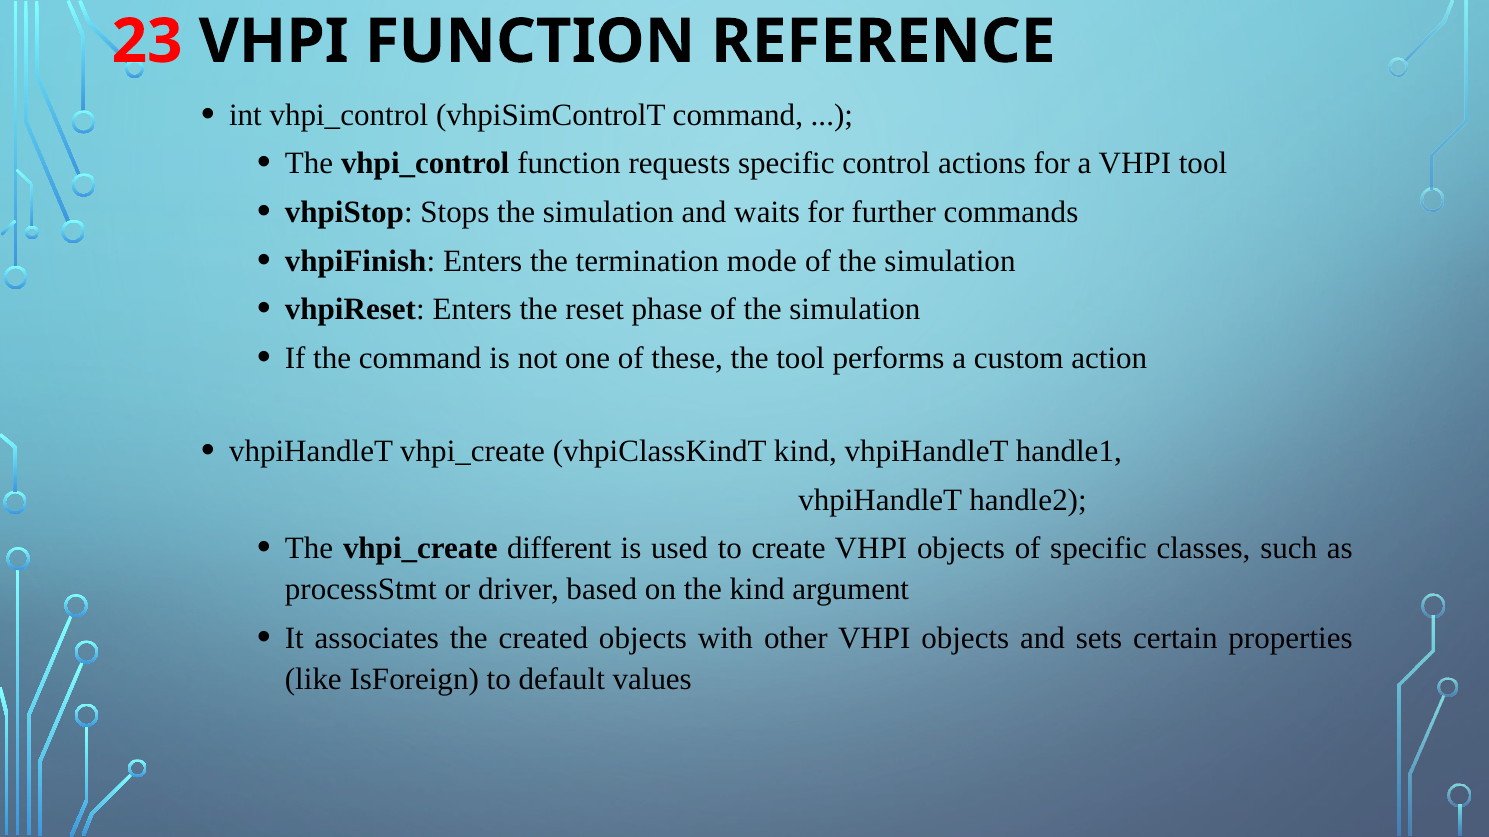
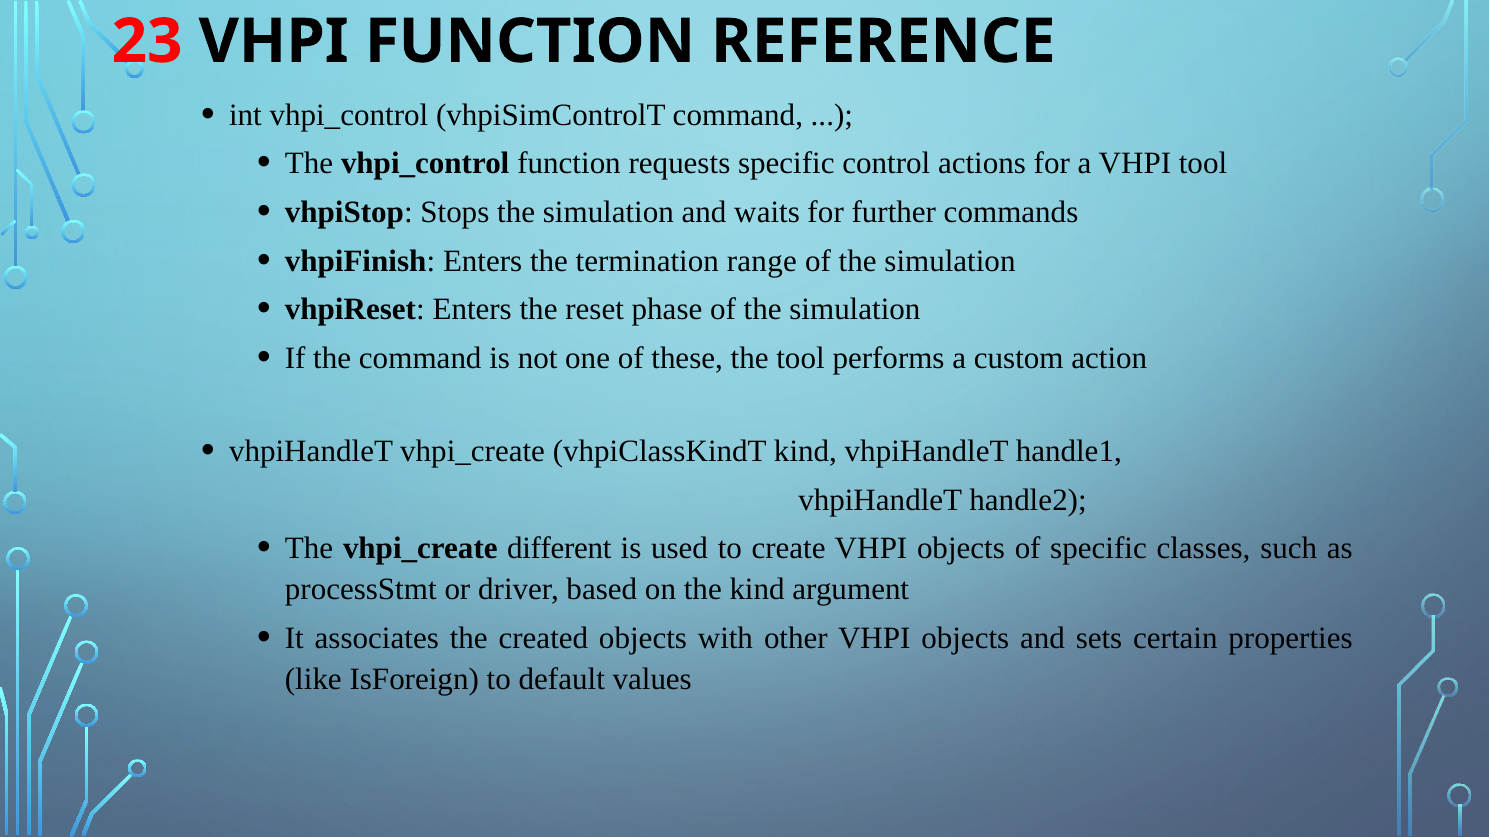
mode: mode -> range (762, 261)
